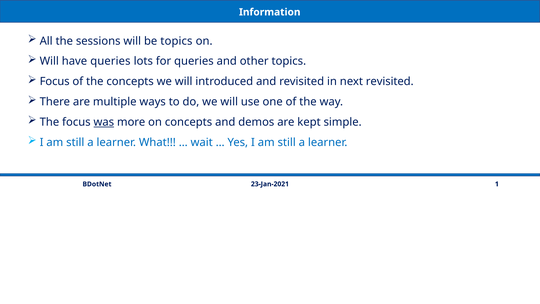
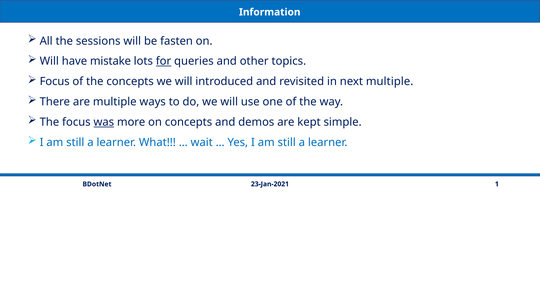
be topics: topics -> fasten (177, 41)
have queries: queries -> mistake (111, 61)
for underline: none -> present (164, 61)
next revisited: revisited -> multiple (390, 81)
